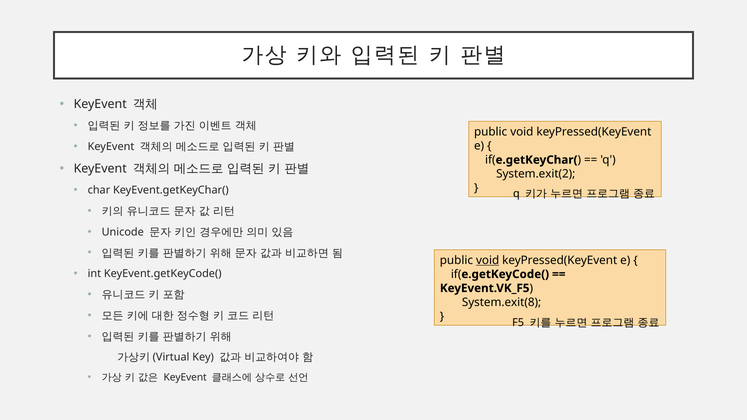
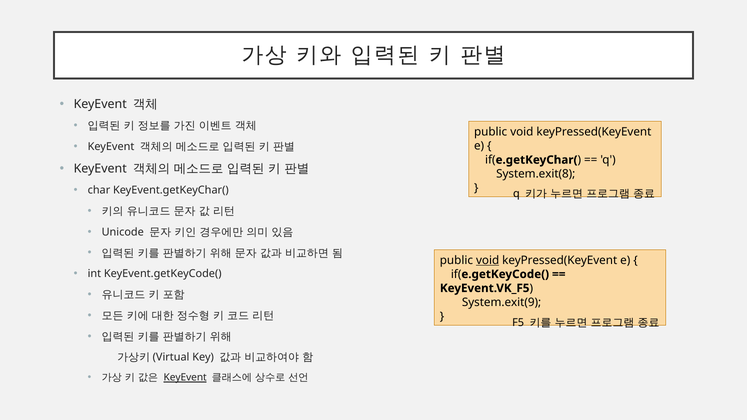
System.exit(2: System.exit(2 -> System.exit(8 (536, 174)
System.exit(8: System.exit(8 -> System.exit(9 (502, 302)
KeyEvent underline: none -> present (185, 378)
